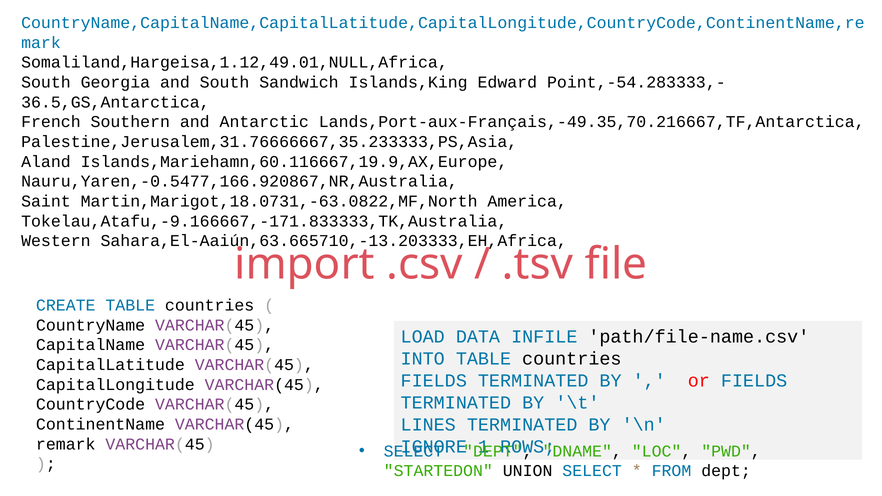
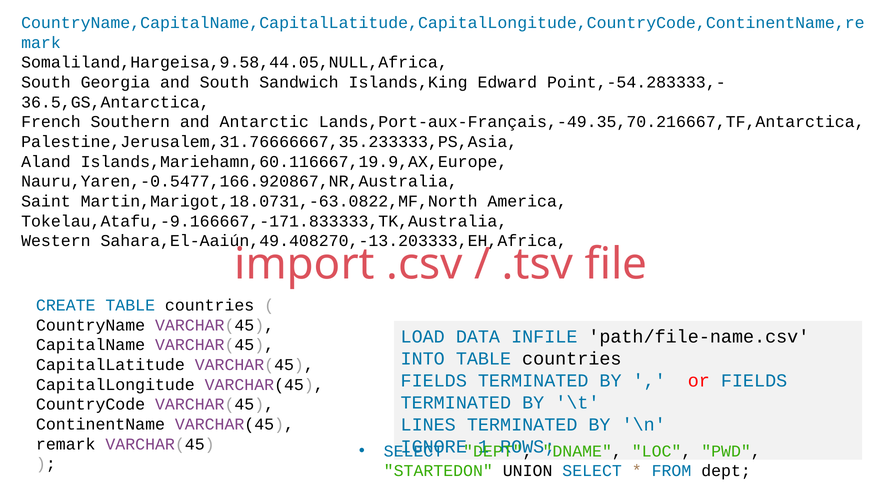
Somaliland,Hargeisa,1.12,49.01,NULL,Africa: Somaliland,Hargeisa,1.12,49.01,NULL,Africa -> Somaliland,Hargeisa,9.58,44.05,NULL,Africa (234, 62)
Sahara,El-Aaiún,63.665710,-13.203333,EH,Africa: Sahara,El-Aaiún,63.665710,-13.203333,EH,Africa -> Sahara,El-Aaiún,49.408270,-13.203333,EH,Africa (334, 241)
